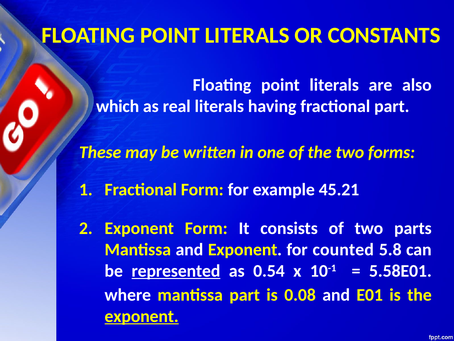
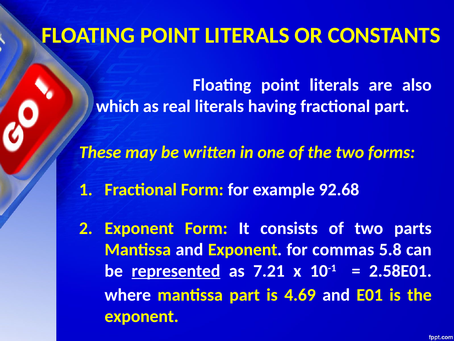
45.21: 45.21 -> 92.68 (339, 189)
counted: counted -> commas (343, 249)
0.54: 0.54 -> 7.21 (269, 271)
5.58E01: 5.58E01 -> 2.58E01 (400, 271)
0.08: 0.08 -> 4.69 (300, 295)
exponent underline: present -> none (142, 316)
